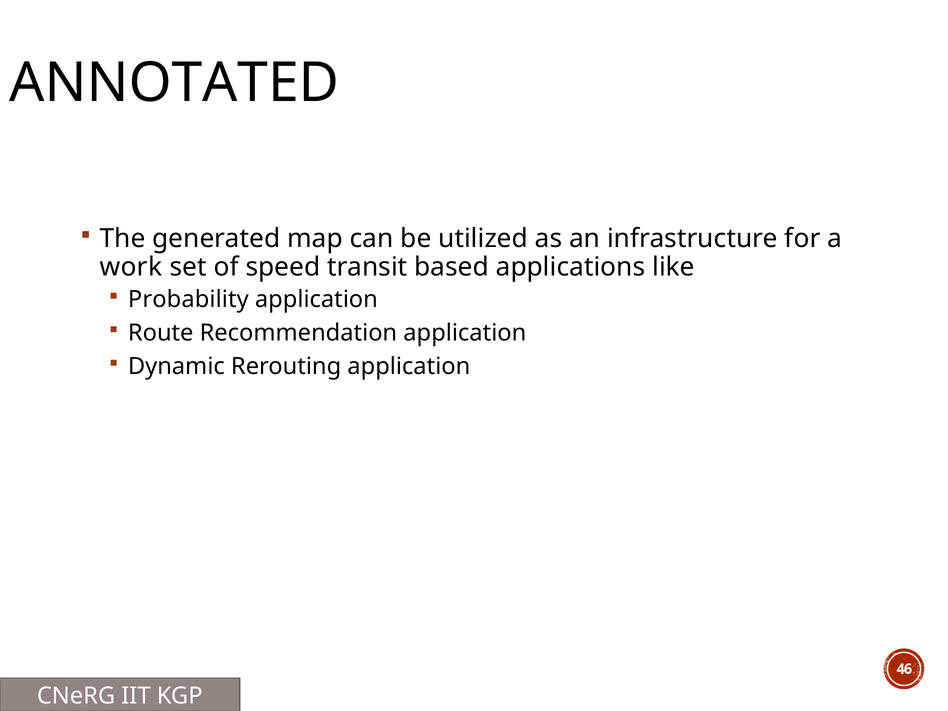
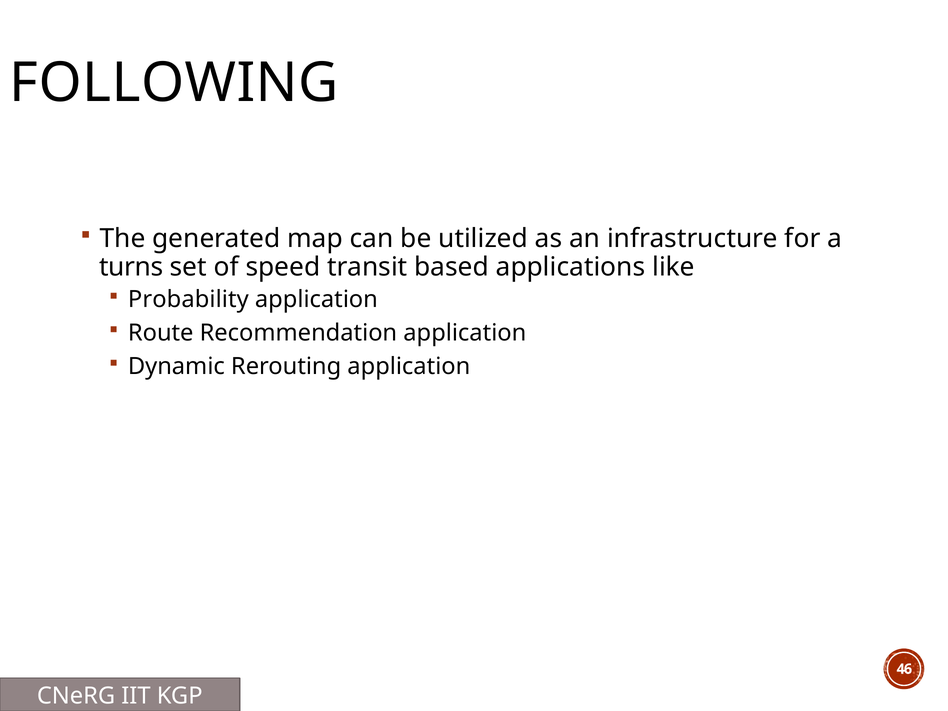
ANNOTATED: ANNOTATED -> FOLLOWING (174, 83)
work: work -> turns (131, 267)
